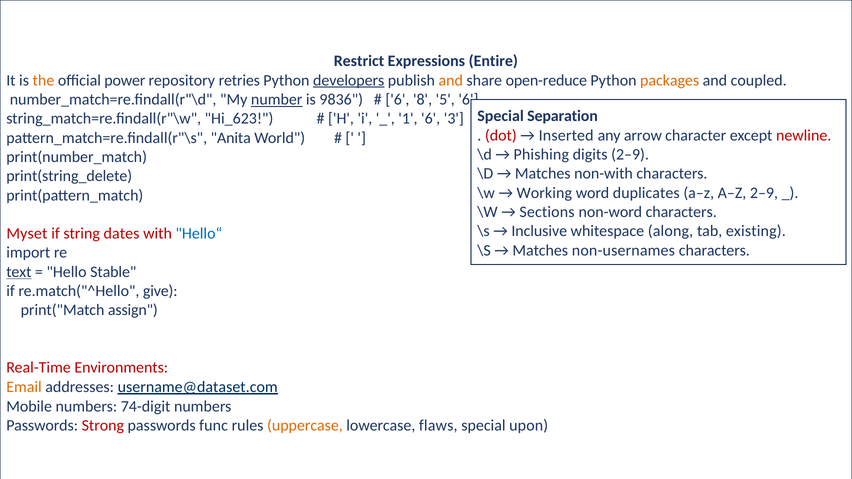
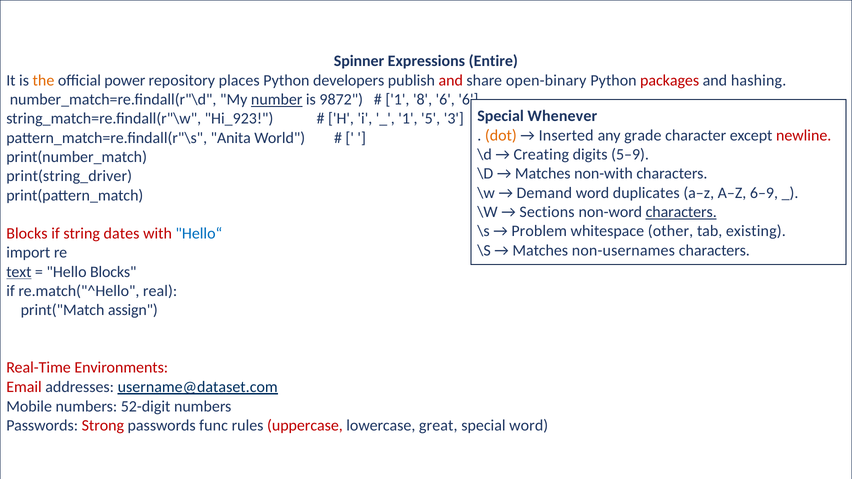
Restrict: Restrict -> Spinner (359, 61)
retries: retries -> places (239, 80)
developers underline: present -> none (349, 80)
and colour: orange -> red (451, 80)
open-reduce: open-reduce -> open-binary (546, 80)
packages colour: orange -> red (670, 80)
coupled: coupled -> hashing (759, 80)
9836: 9836 -> 9872 (341, 99)
6: 6 -> 1 (397, 99)
8 5: 5 -> 6 (445, 99)
Separation: Separation -> Whenever (562, 116)
Hi_623: Hi_623 -> Hi_923 (239, 119)
1 6: 6 -> 5 (431, 119)
dot colour: red -> orange (501, 135)
arrow: arrow -> grade (643, 135)
Phishing: Phishing -> Creating (541, 155)
digits 2–9: 2–9 -> 5–9 (630, 155)
print(string_delete: print(string_delete -> print(string_driver (69, 176)
Working: Working -> Demand (544, 193)
A–Z 2–9: 2–9 -> 6–9 (764, 193)
characters underline: none -> present (681, 212)
Inclusive: Inclusive -> Problem (539, 231)
along: along -> other (670, 231)
Myset: Myset -> Blocks (27, 234)
Hello Stable: Stable -> Blocks (113, 272)
give: give -> real (160, 291)
Email colour: orange -> red (24, 387)
74-digit: 74-digit -> 52-digit (146, 407)
uppercase colour: orange -> red (305, 426)
flaws: flaws -> great (438, 426)
special upon: upon -> word (529, 426)
